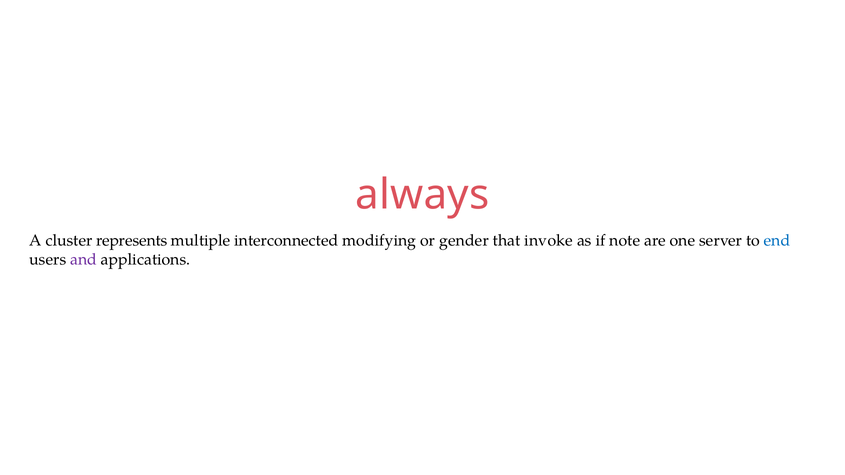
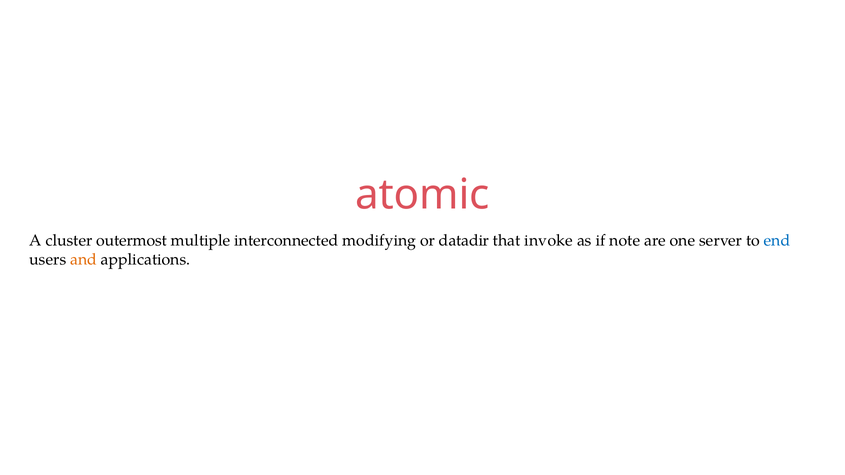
always: always -> atomic (423, 195)
represents: represents -> outermost (132, 241)
gender: gender -> datadir (464, 241)
and colour: purple -> orange (84, 260)
